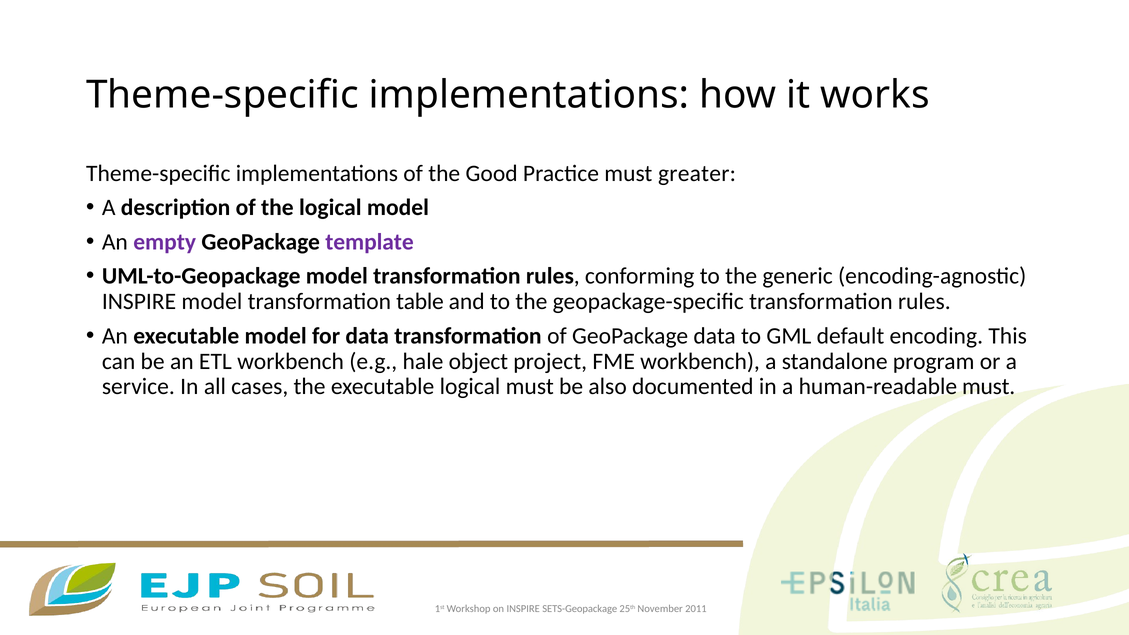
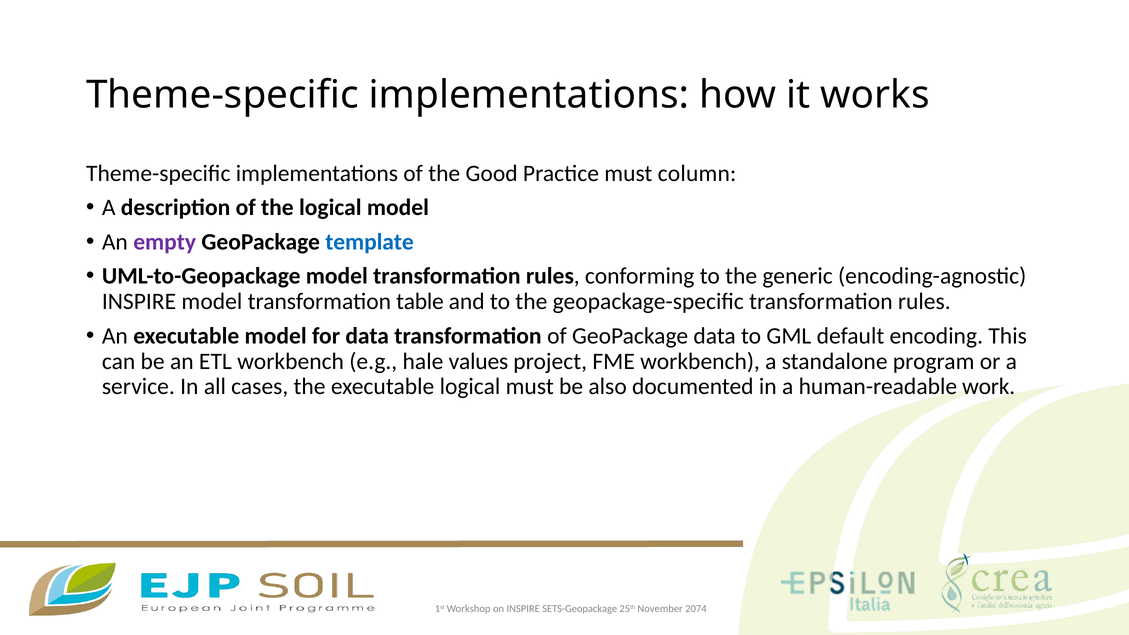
greater: greater -> column (697, 173)
template colour: purple -> blue (370, 242)
object: object -> values (478, 361)
human-readable must: must -> work (989, 387)
2011: 2011 -> 2074 (696, 609)
